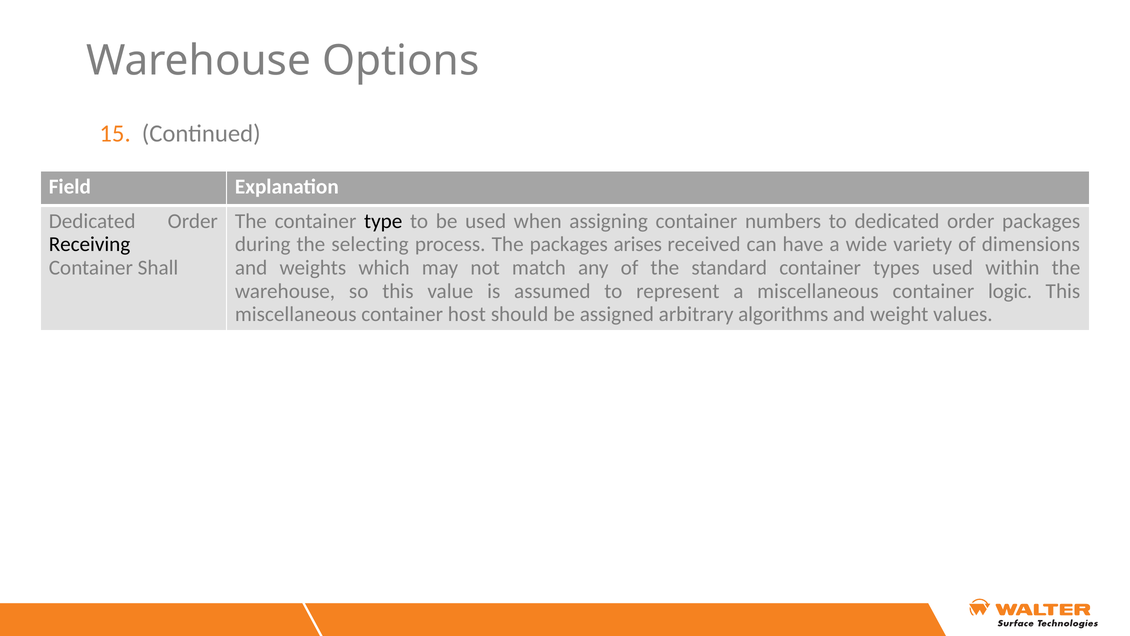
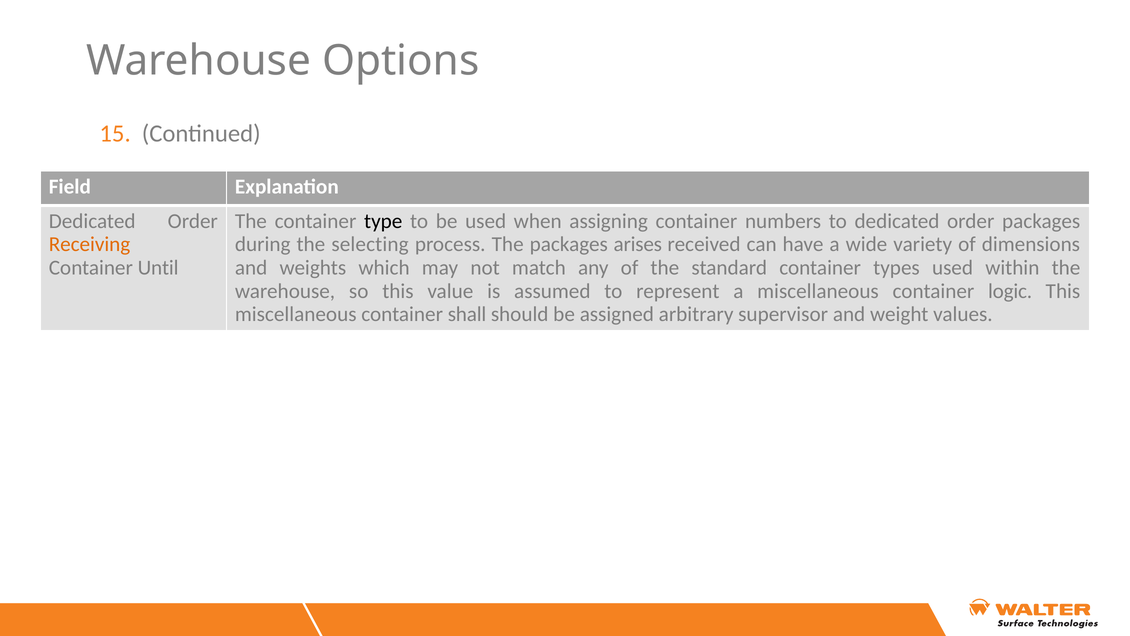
Receiving colour: black -> orange (90, 244)
Shall: Shall -> Until (158, 268)
host: host -> shall (467, 314)
algorithms: algorithms -> supervisor (783, 314)
